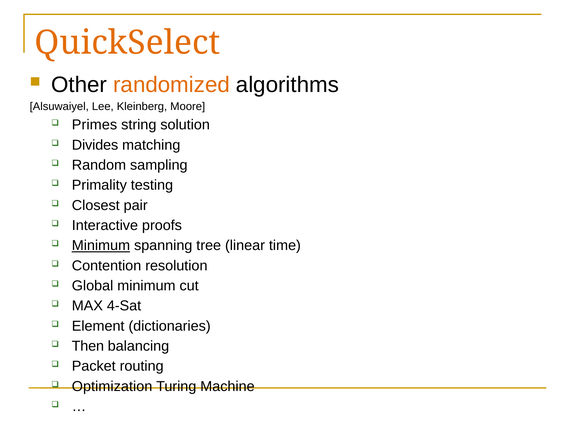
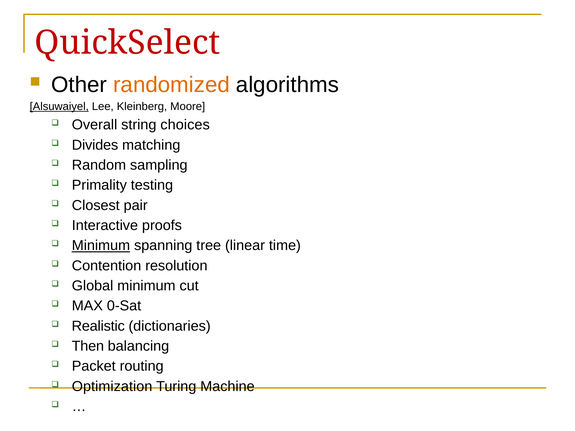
QuickSelect colour: orange -> red (127, 43)
Alsuwaiyel underline: none -> present (59, 107)
Primes: Primes -> Overall (95, 125)
solution: solution -> choices (185, 125)
4-Sat: 4-Sat -> 0-Sat (124, 306)
Element: Element -> Realistic (98, 326)
